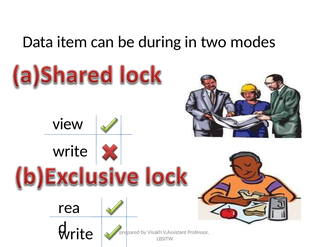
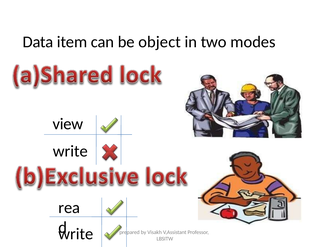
during: during -> object (160, 42)
